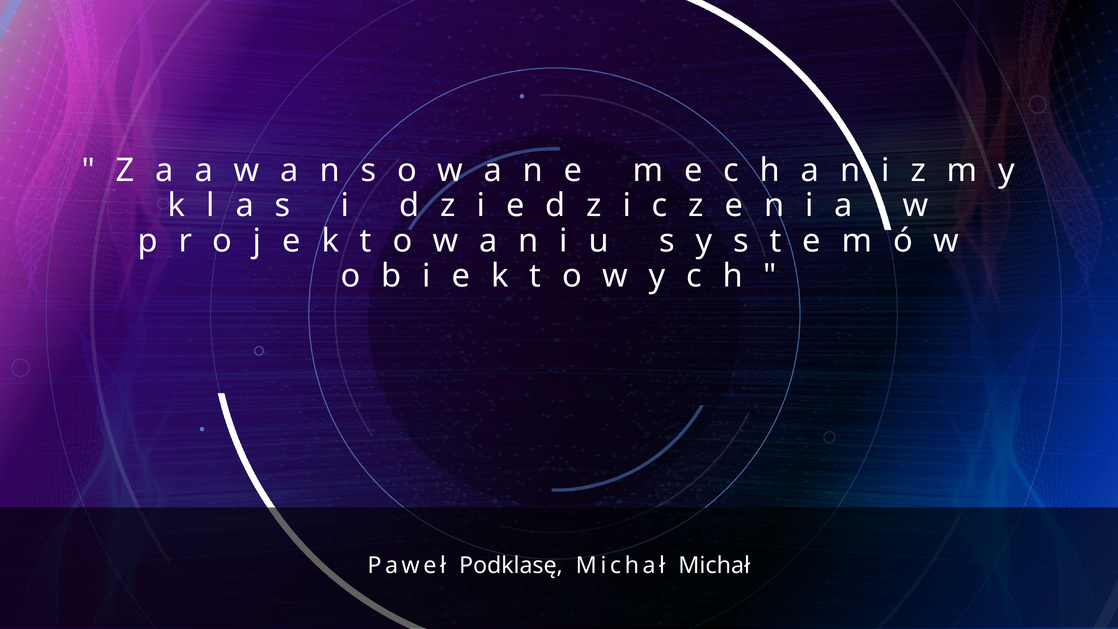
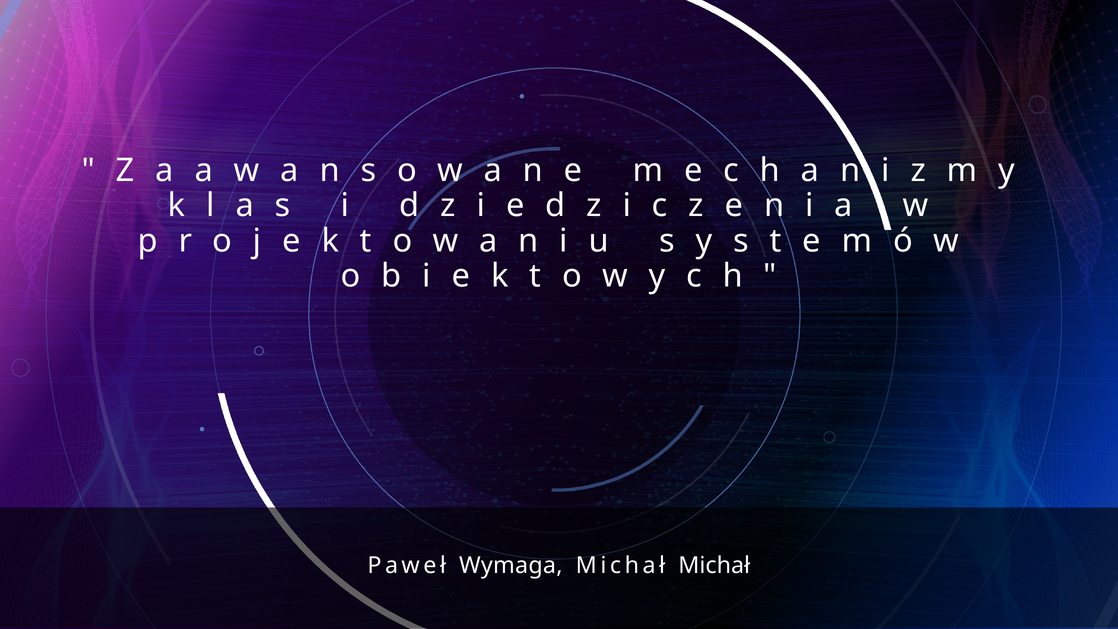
Podklasę: Podklasę -> Wymaga (511, 565)
